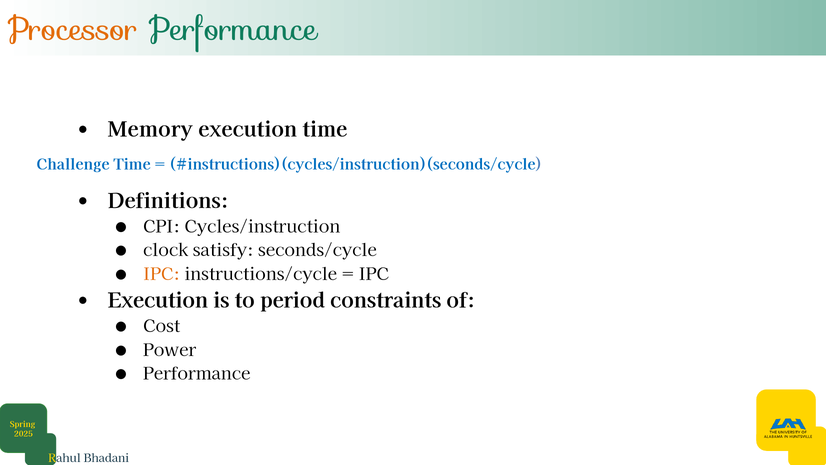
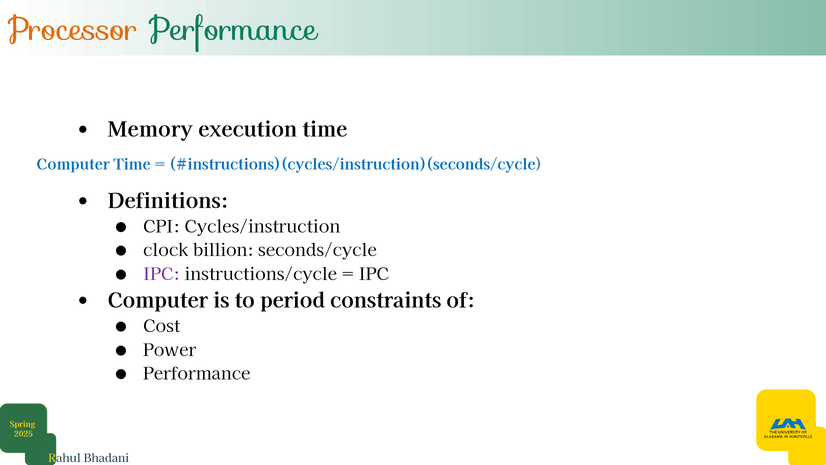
Challenge: Challenge -> Computer (73, 165)
satisfy: satisfy -> billion (223, 250)
IPC colour: orange -> purple (162, 274)
Execution: Execution -> Computer (158, 301)
